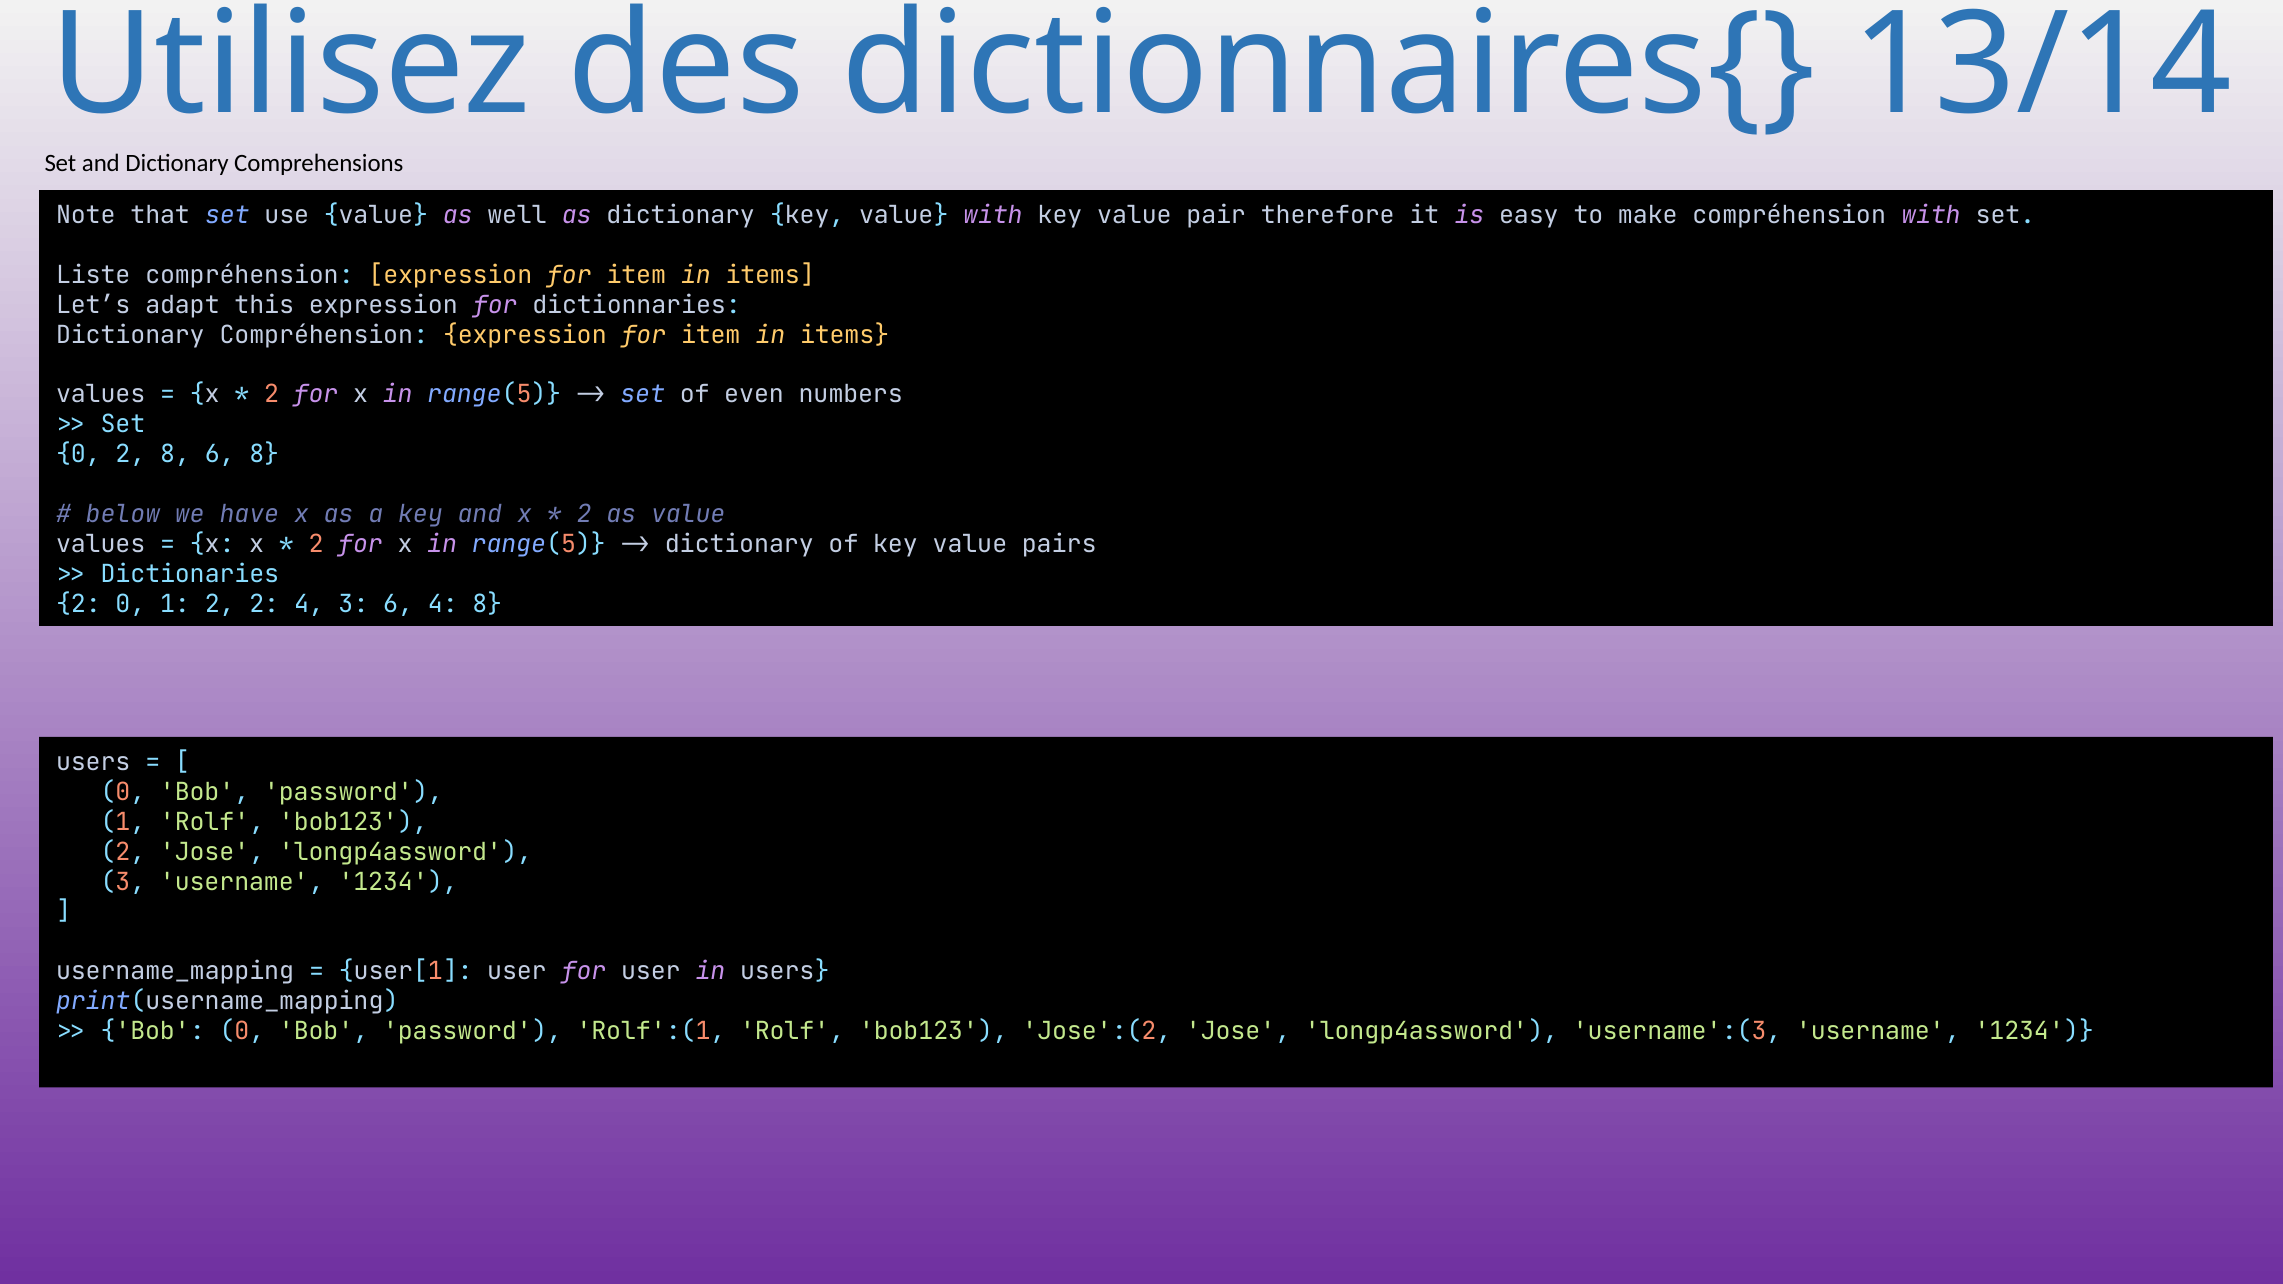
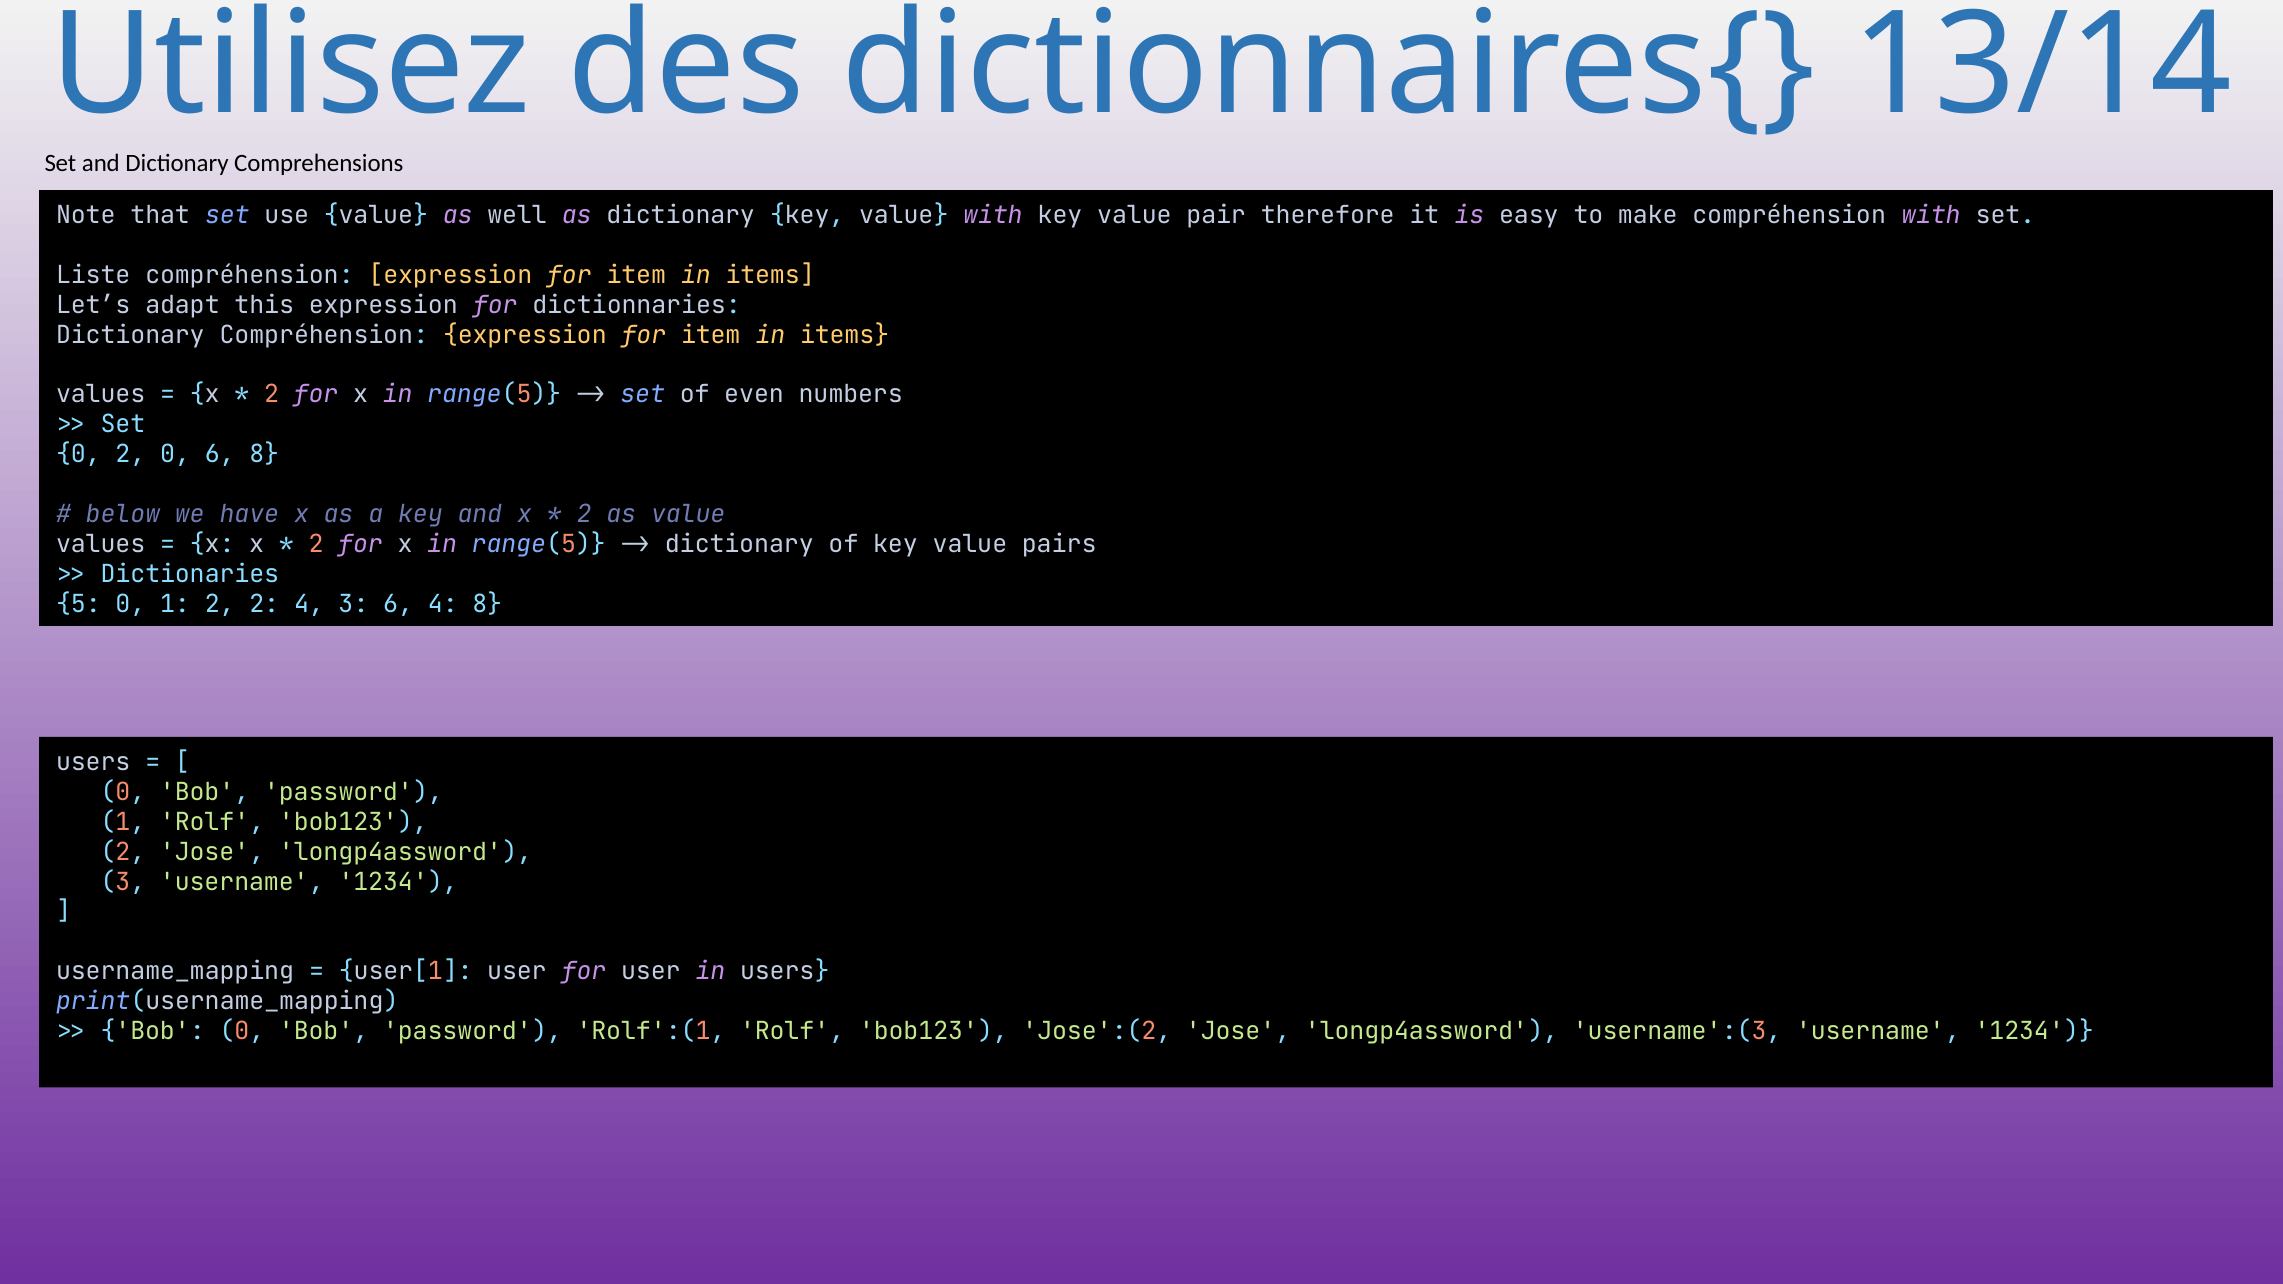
2 8: 8 -> 0 (175, 455)
2: 2 -> 5 (78, 604)
